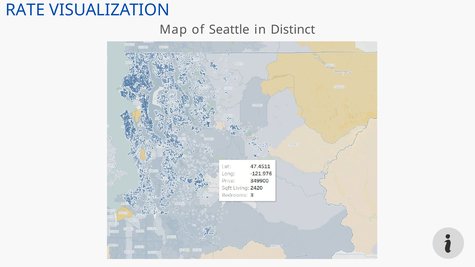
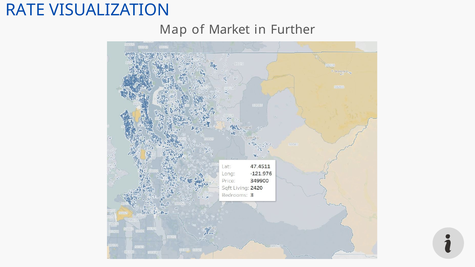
Seattle: Seattle -> Market (229, 30)
Distinct: Distinct -> Further (293, 30)
